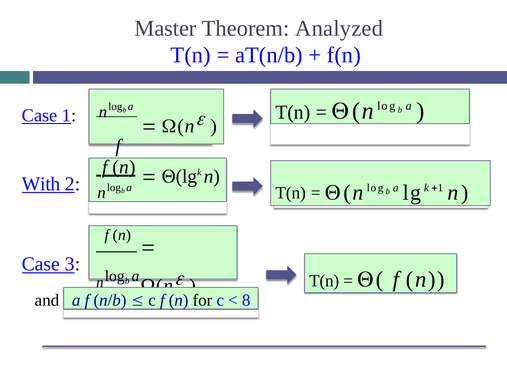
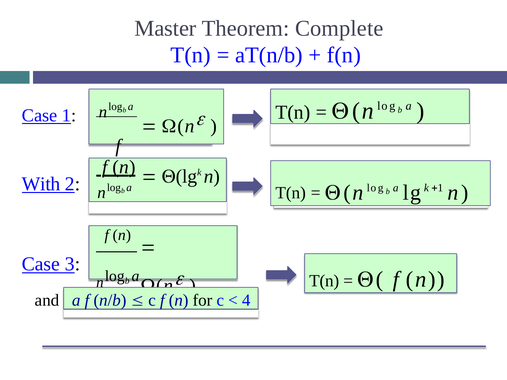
Analyzed: Analyzed -> Complete (339, 28)
8: 8 -> 4 (246, 300)
